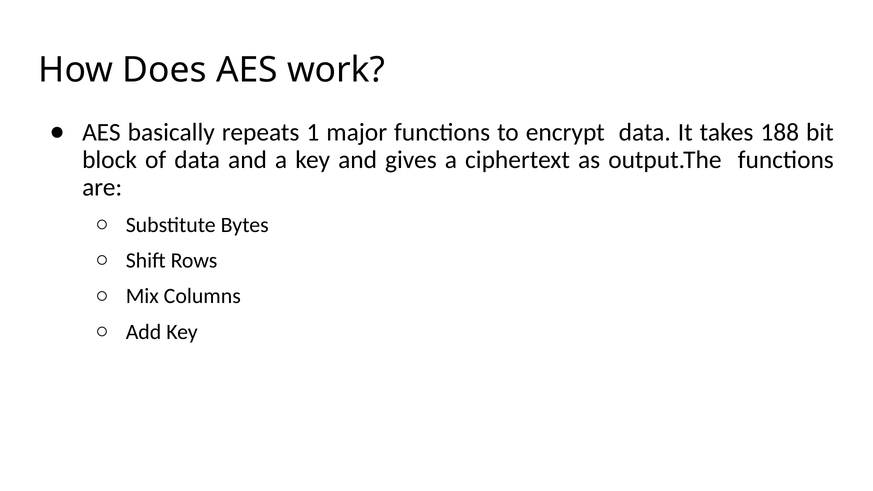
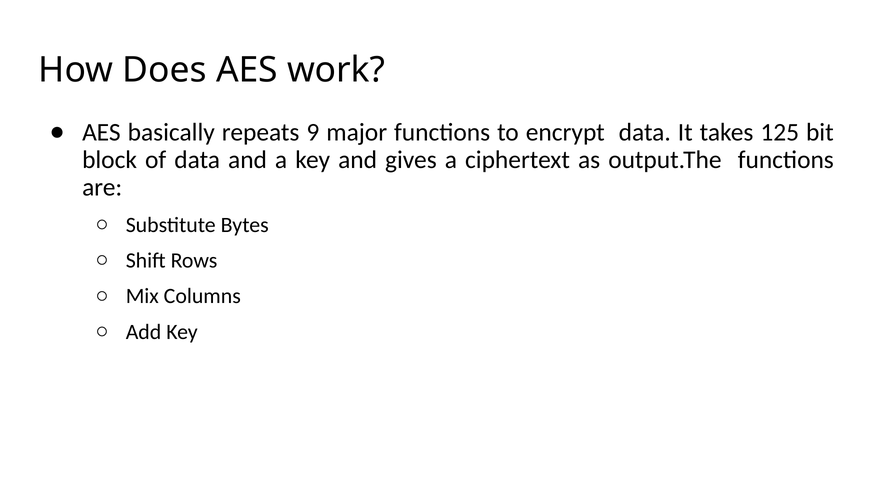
1: 1 -> 9 (313, 132)
188: 188 -> 125 (780, 132)
